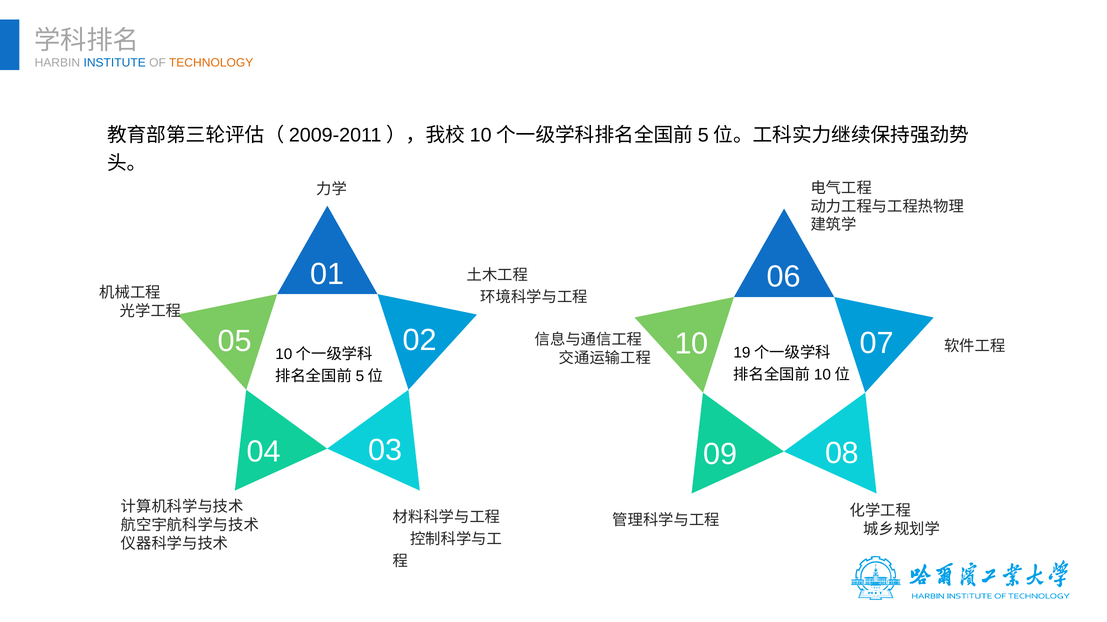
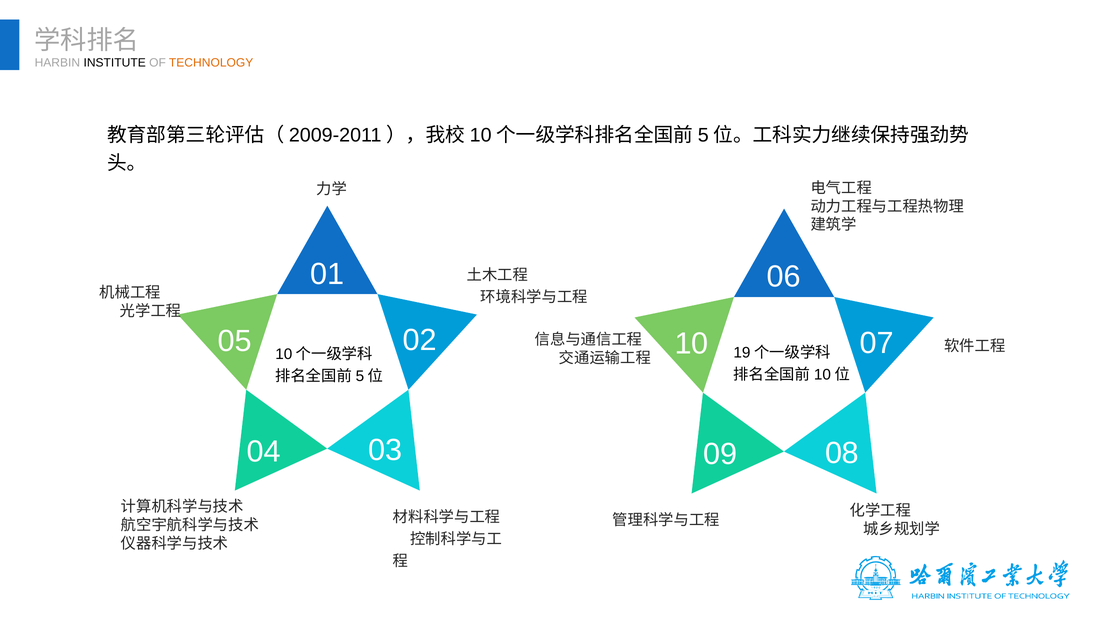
INSTITUTE colour: blue -> black (115, 63)
